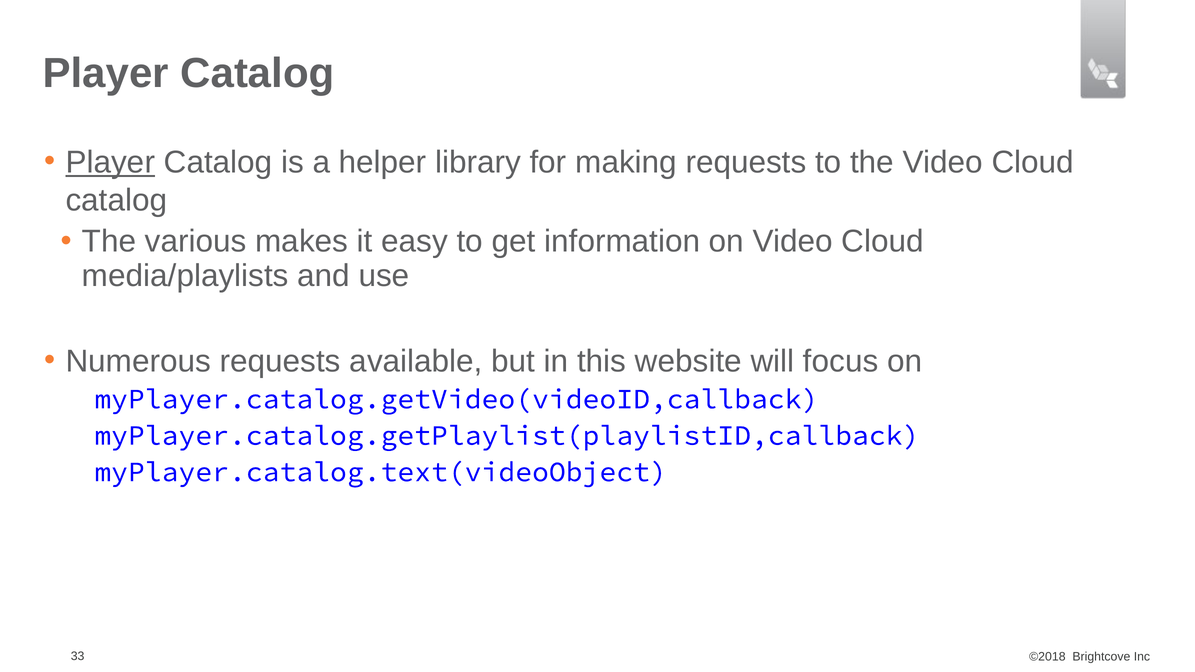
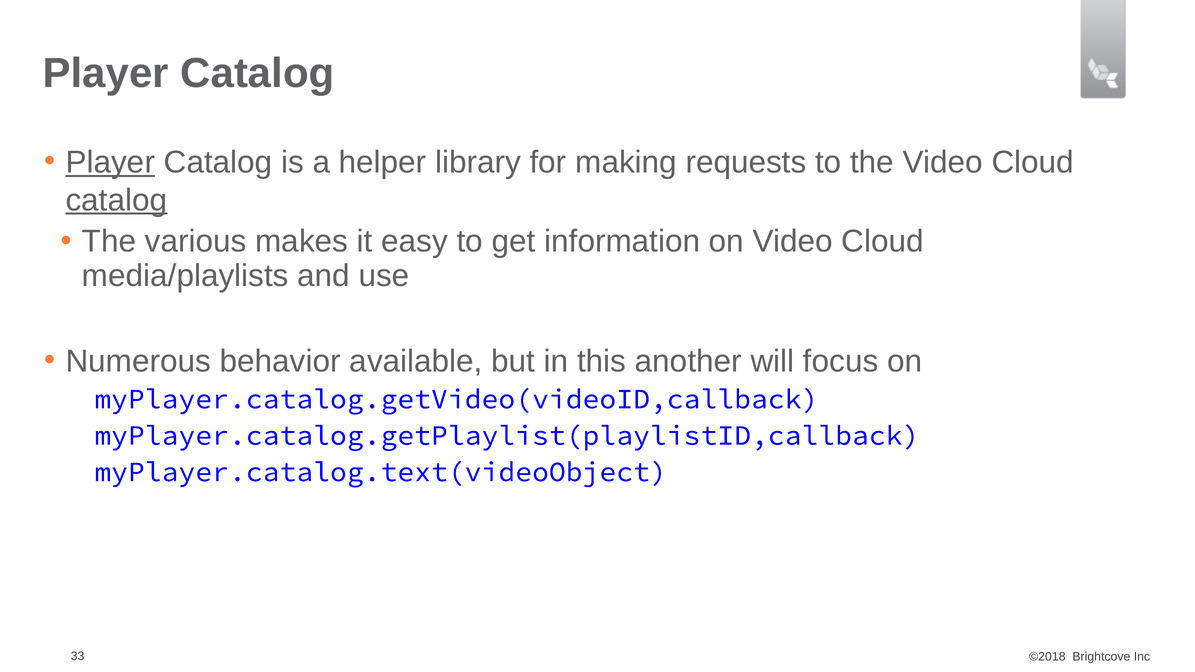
catalog underline: none -> present (117, 200)
Numerous requests: requests -> behavior (280, 361)
website: website -> another (688, 361)
